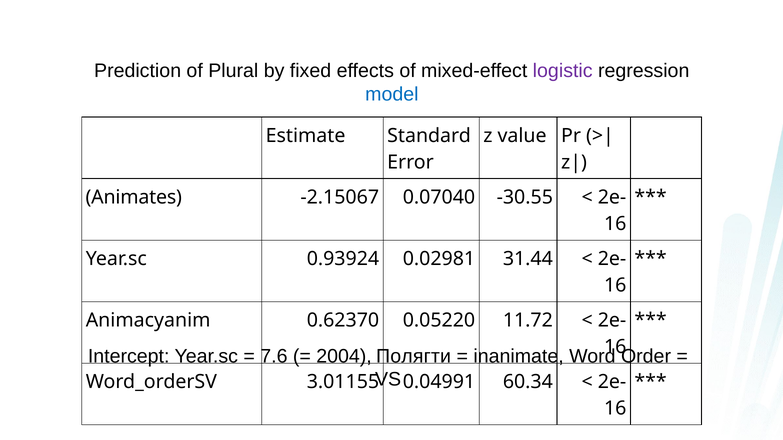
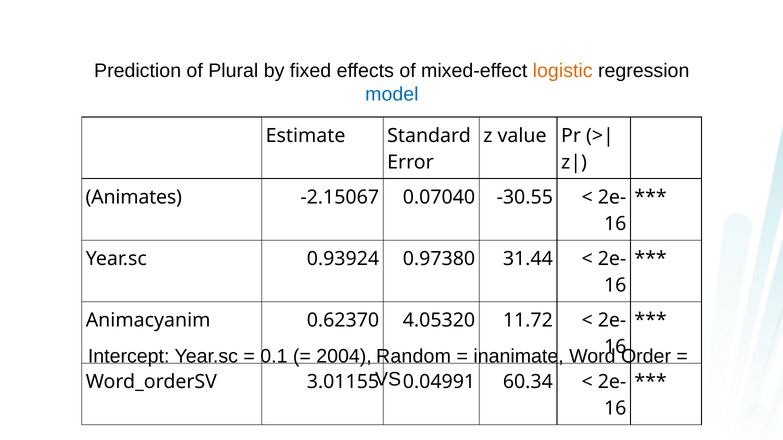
logistic colour: purple -> orange (563, 71)
0.02981: 0.02981 -> 0.97380 (439, 259)
0.05220: 0.05220 -> 4.05320 (439, 321)
7.6: 7.6 -> 0.1 (274, 356)
Полягти: Полягти -> Random (414, 356)
